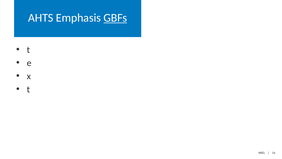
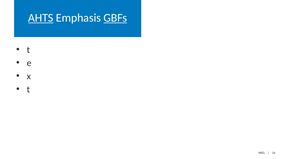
AHTS underline: none -> present (41, 18)
